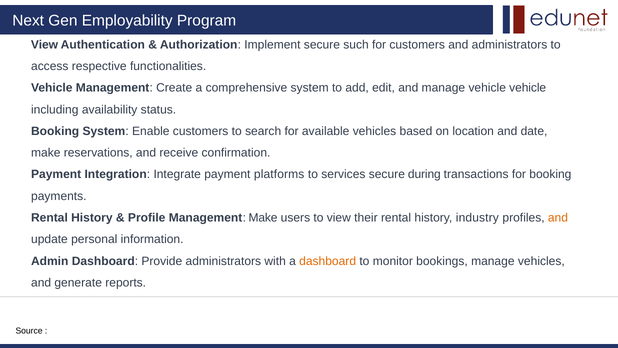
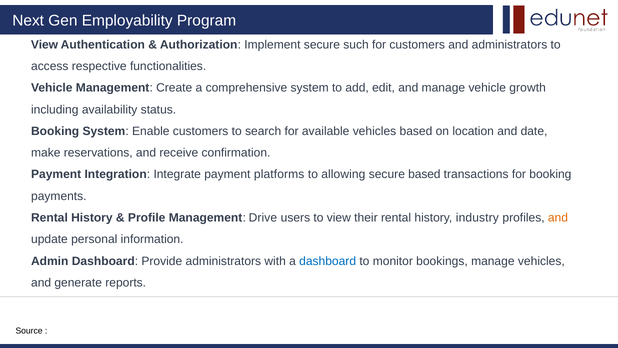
vehicle vehicle: vehicle -> growth (528, 88)
services: services -> allowing (343, 174)
secure during: during -> based (424, 174)
Management Make: Make -> Drive (263, 218)
dashboard colour: orange -> blue (328, 261)
